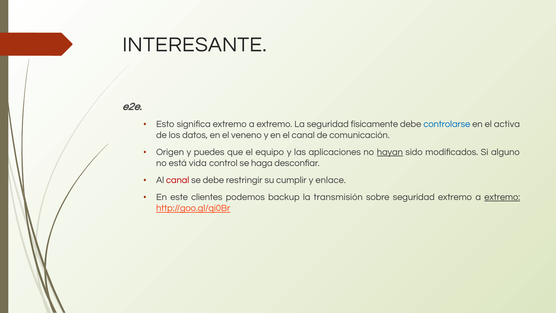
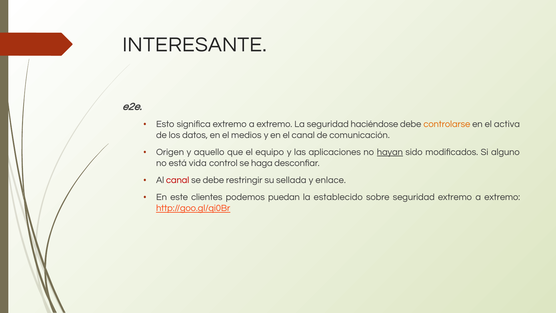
físicamente: físicamente -> haciéndose (374, 124)
controlarse colour: blue -> orange (447, 124)
veneno: veneno -> medios (246, 135)
puedes: puedes -> aquello (209, 152)
cumplir: cumplir -> sellada (291, 180)
backup: backup -> puedan (284, 197)
transmisión: transmisión -> establecido (338, 197)
extremo underline: present -> none (502, 197)
